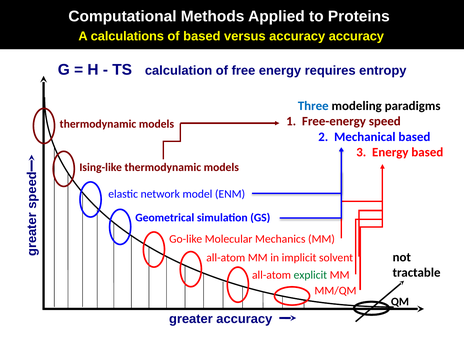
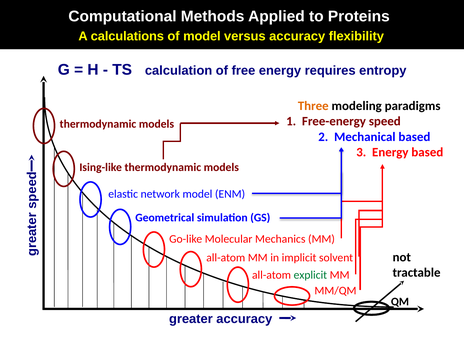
of based: based -> model (202, 36)
accuracy accuracy: accuracy -> flexibility (356, 36)
Three colour: blue -> orange (313, 106)
